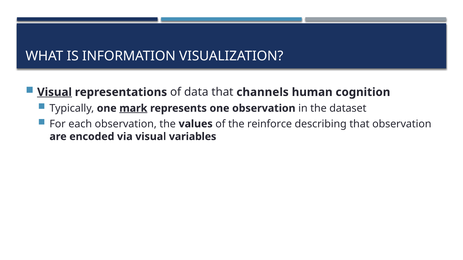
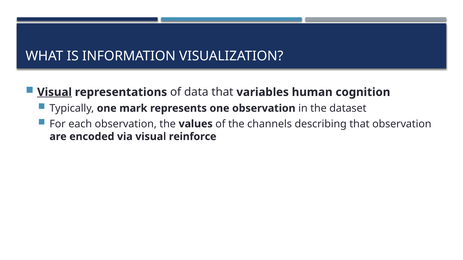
channels: channels -> variables (263, 92)
mark underline: present -> none (133, 108)
reinforce: reinforce -> channels (270, 124)
variables: variables -> reinforce (193, 137)
